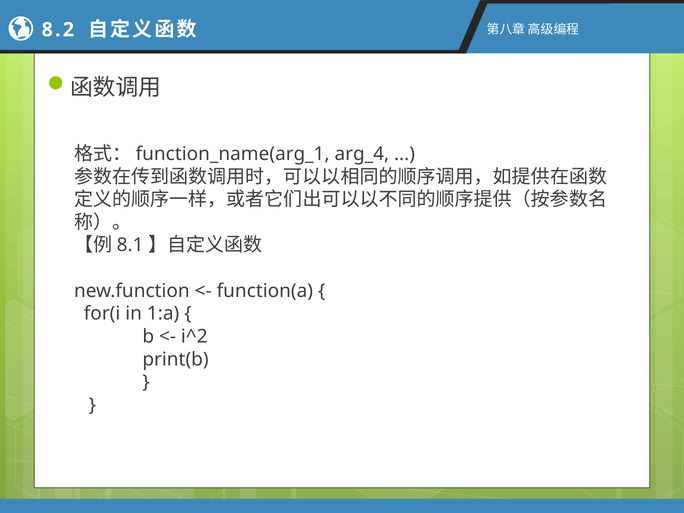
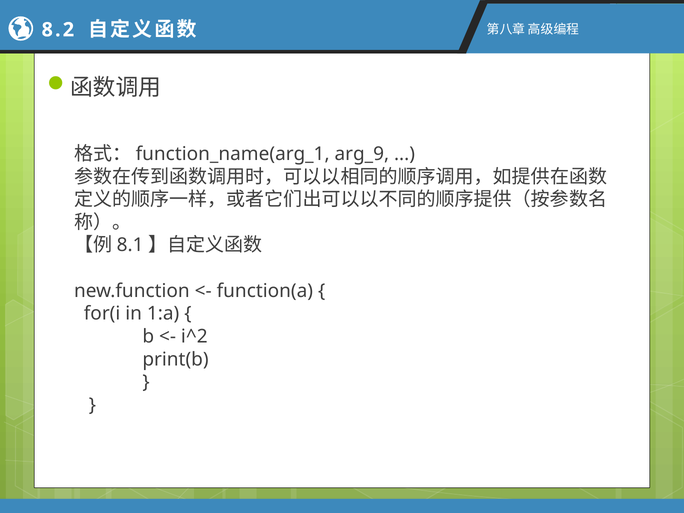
arg_4: arg_4 -> arg_9 (362, 154)
